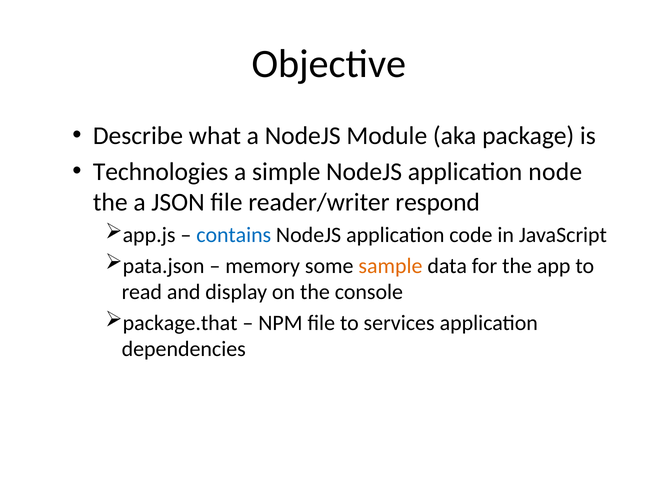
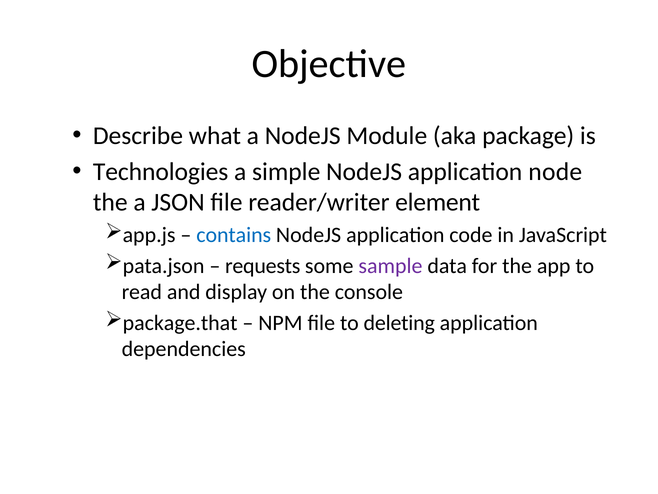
respond: respond -> element (438, 202)
memory: memory -> requests (263, 266)
sample colour: orange -> purple (390, 266)
services: services -> deleting (399, 323)
